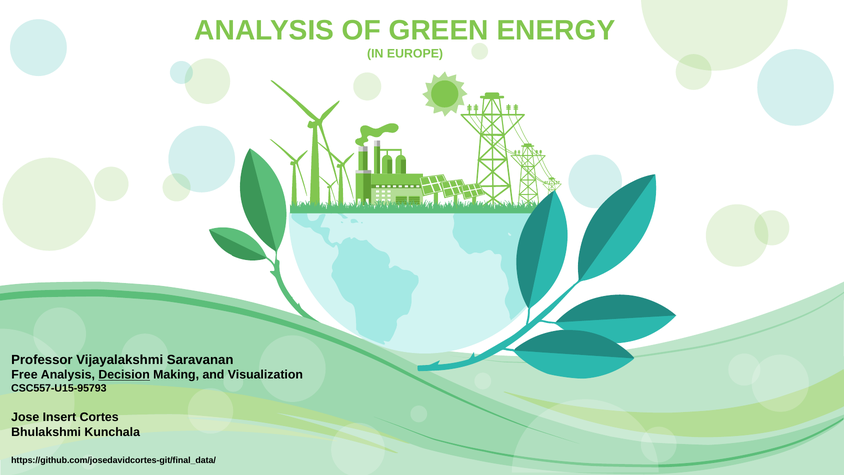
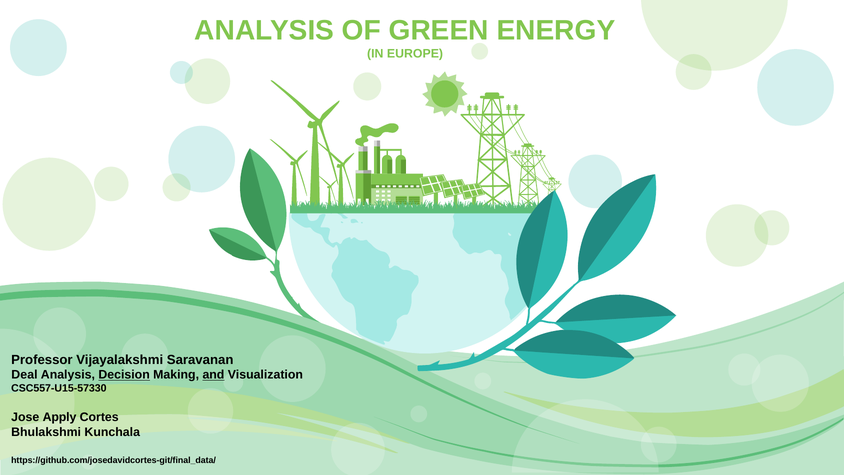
Free: Free -> Deal (24, 375)
and underline: none -> present (213, 375)
CSC557-U15-95793: CSC557-U15-95793 -> CSC557-U15-57330 (59, 388)
Insert: Insert -> Apply (60, 417)
